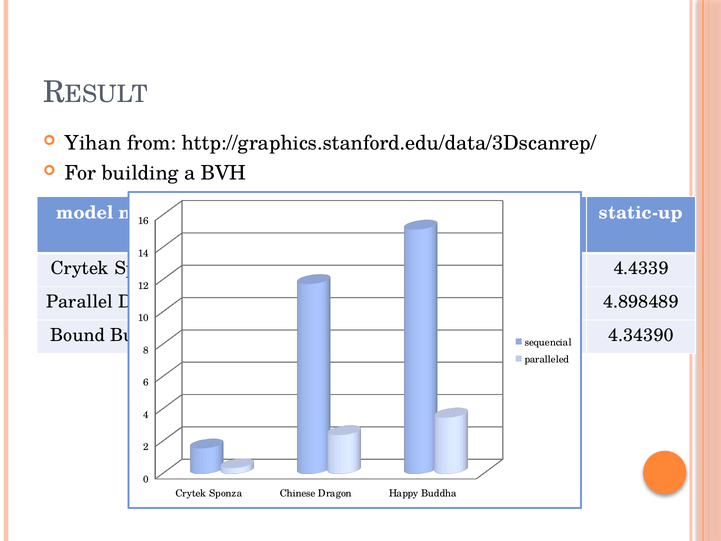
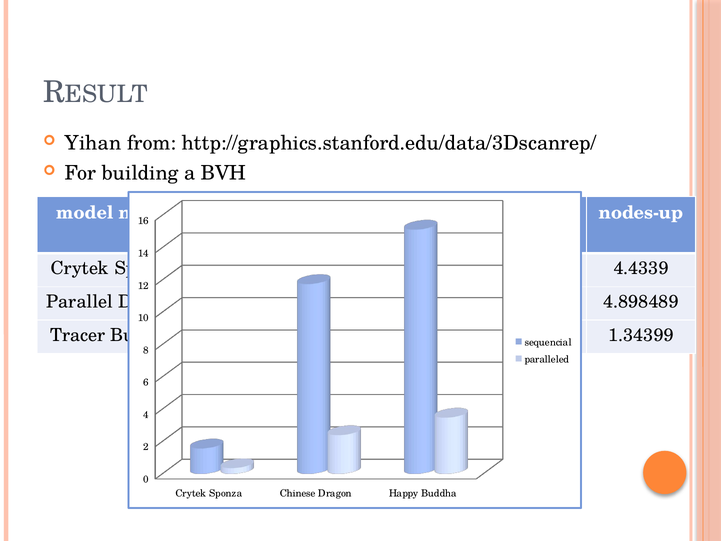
static-up: static-up -> nodes-up (641, 213)
Bound: Bound -> Tracer (78, 335)
4.34390: 4.34390 -> 1.34399 (641, 335)
